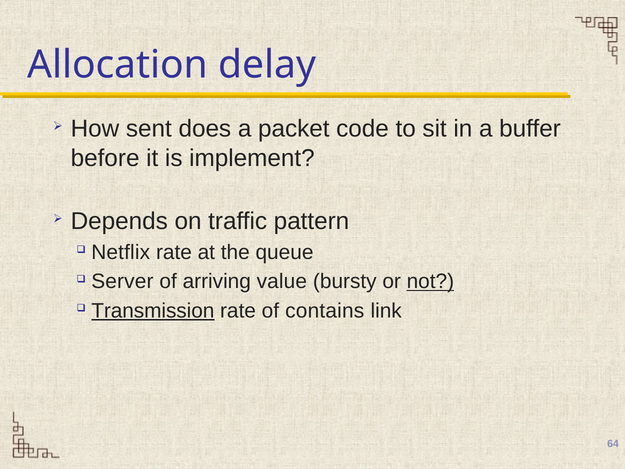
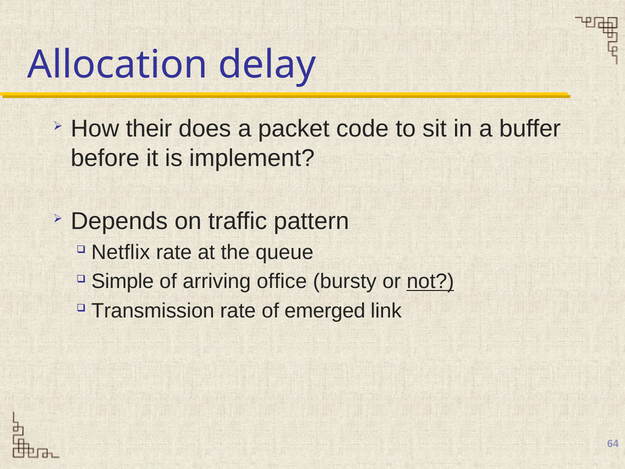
sent: sent -> their (149, 129)
Server: Server -> Simple (123, 281)
value: value -> office (282, 281)
Transmission underline: present -> none (153, 311)
contains: contains -> emerged (325, 311)
